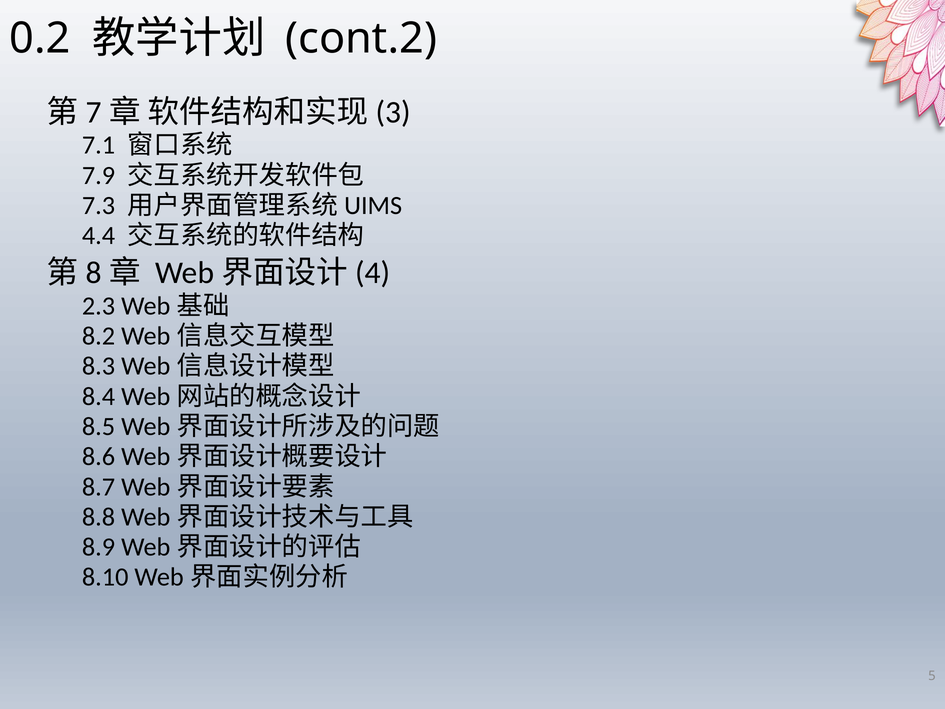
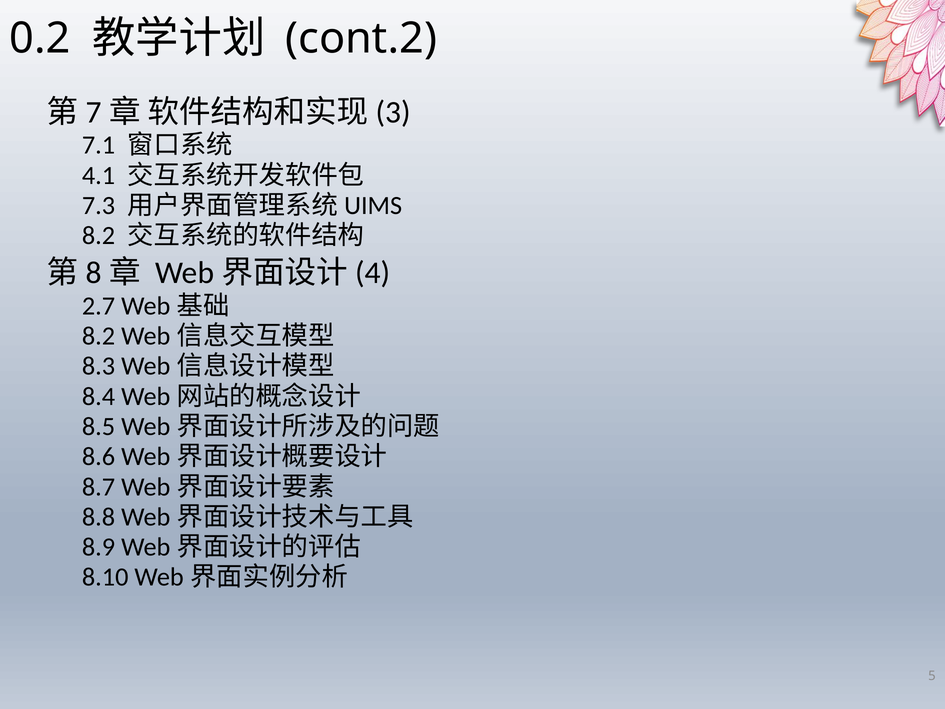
7.9: 7.9 -> 4.1 (99, 175)
4.4: 4.4 -> 8.2 (99, 236)
2.3: 2.3 -> 2.7 (99, 306)
